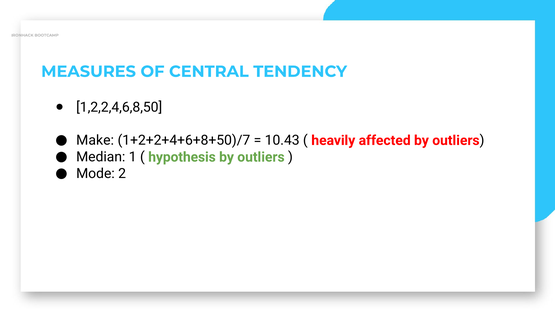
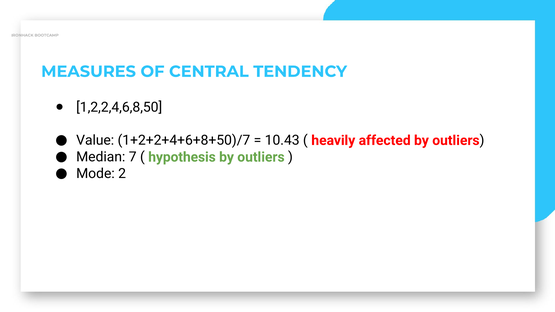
Make: Make -> Value (95, 140)
1: 1 -> 7 (133, 157)
